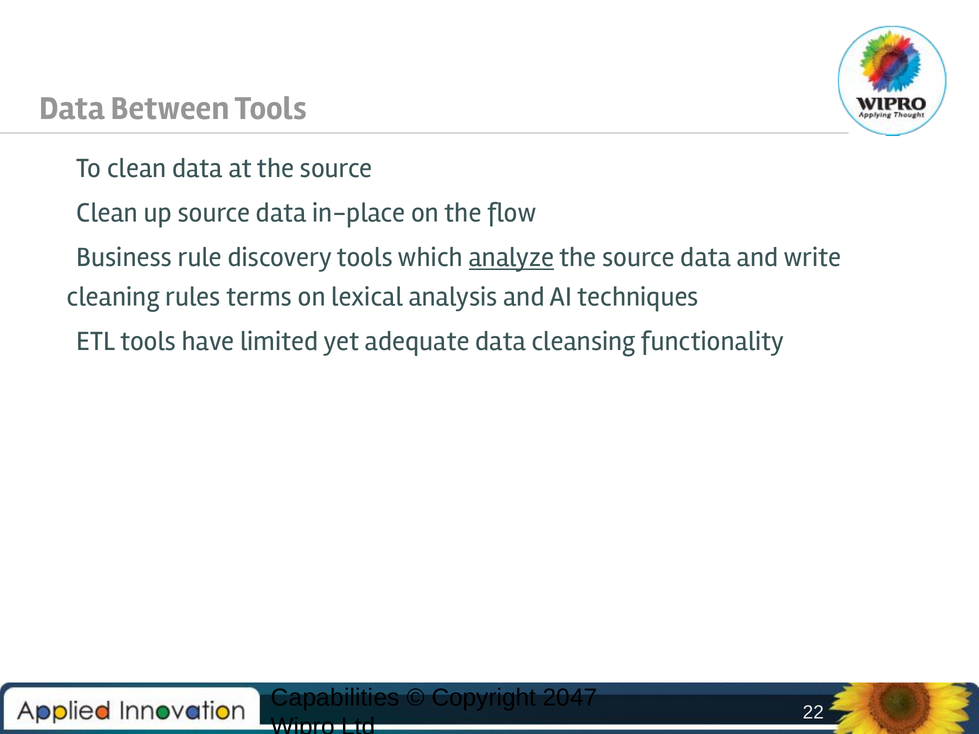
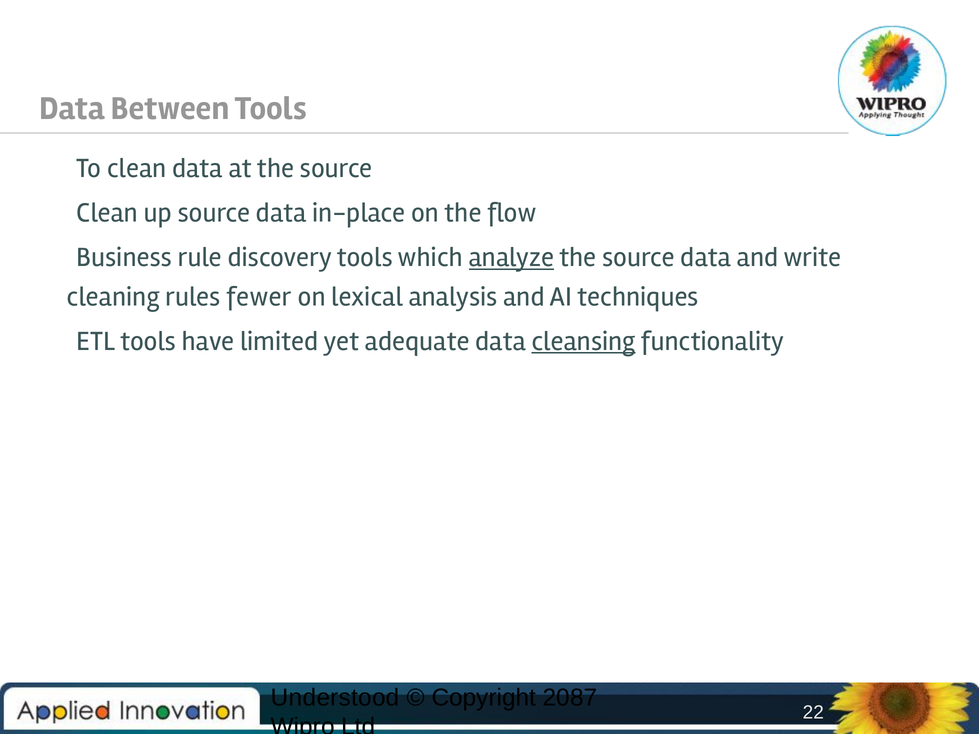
terms: terms -> fewer (259, 297)
cleansing underline: none -> present (584, 341)
Capabilities: Capabilities -> Understood (335, 698)
2047: 2047 -> 2087 (570, 698)
